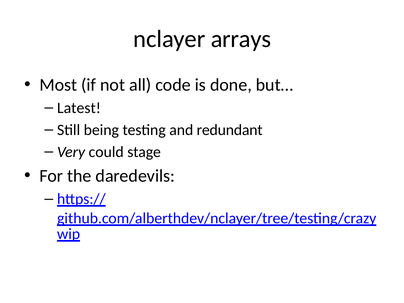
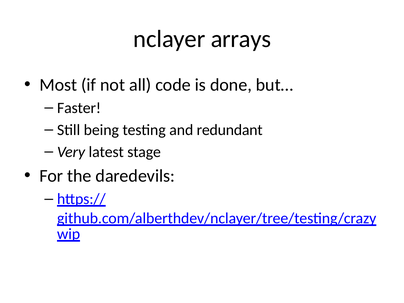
Latest: Latest -> Faster (79, 108)
could: could -> latest (106, 152)
